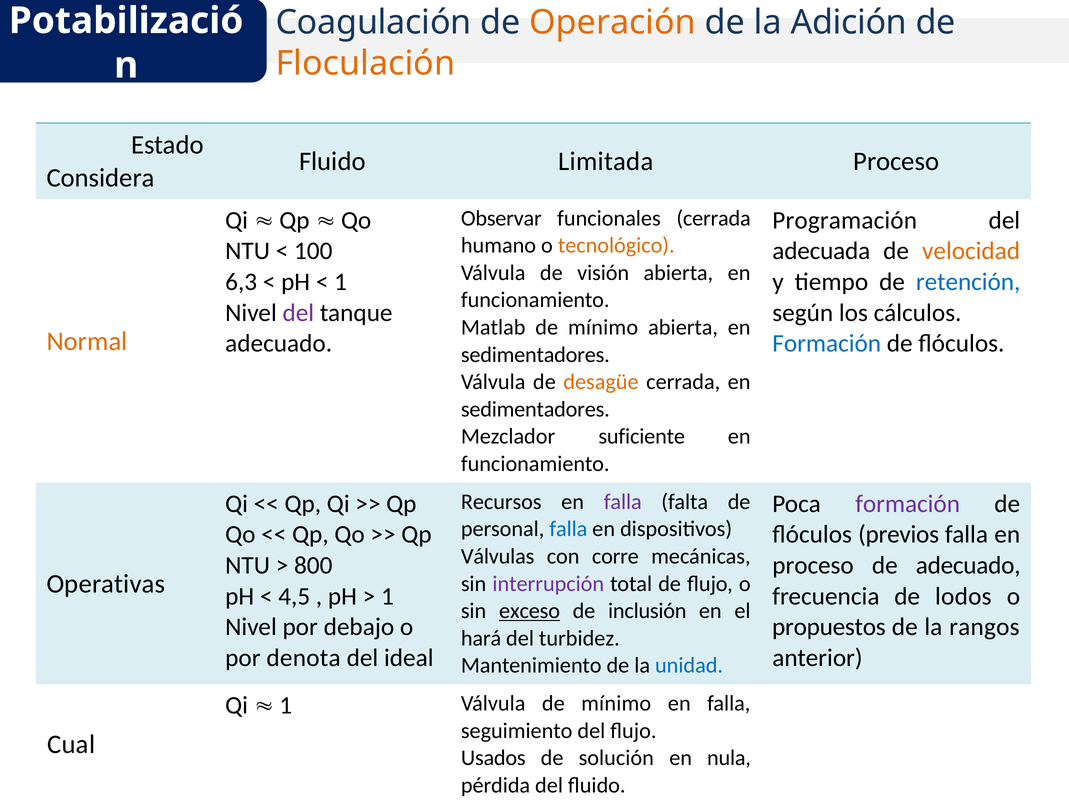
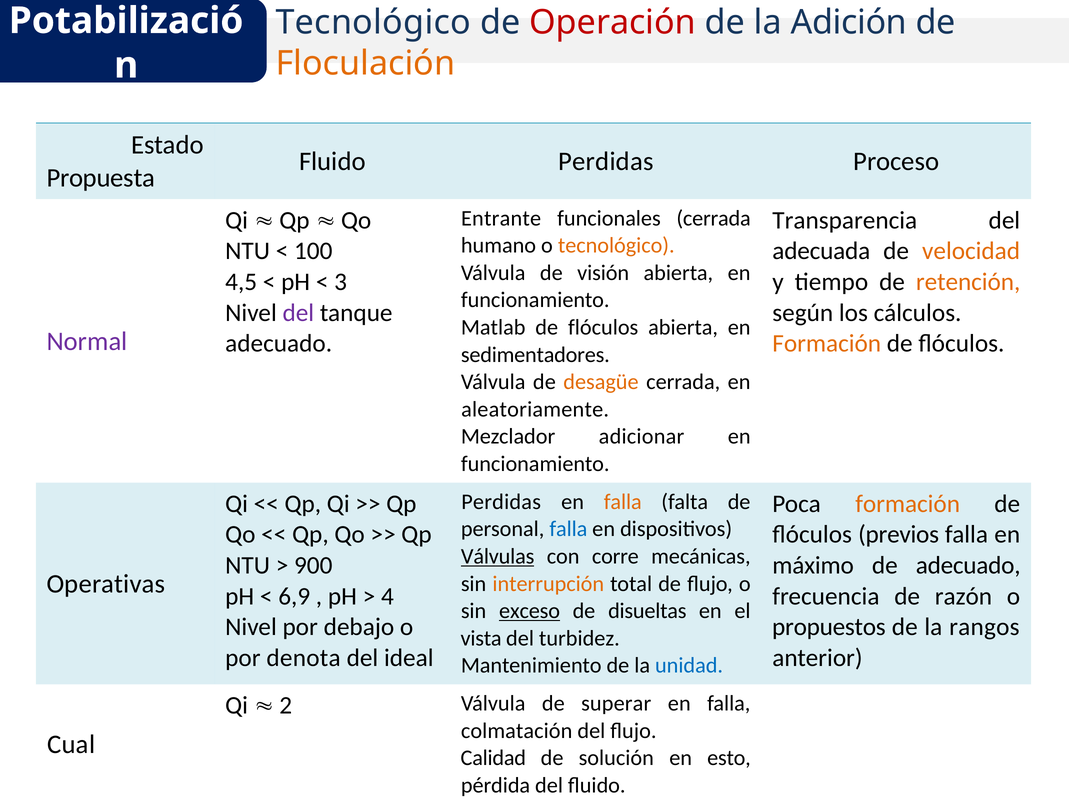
Coagulación: Coagulación -> Tecnológico (373, 22)
Operación colour: orange -> red (613, 22)
Fluido Limitada: Limitada -> Perdidas (606, 161)
Considera: Considera -> Propuesta (101, 178)
Observar: Observar -> Entrante (501, 218)
Programación: Programación -> Transparencia (845, 220)
6,3: 6,3 -> 4,5 (241, 282)
1: 1 -> 3 (341, 282)
retención colour: blue -> orange (968, 282)
mínimo: mínimo -> flóculos (603, 327)
Normal colour: orange -> purple (87, 341)
Formación colour: blue -> orange (827, 344)
sedimentadores: sedimentadores -> aleatoriamente (535, 409)
suficiente: suficiente -> adicionar (642, 436)
Recursos: Recursos -> Perdidas (501, 502)
falla colour: purple -> orange (623, 502)
formación colour: purple -> orange (908, 504)
Válvulas underline: none -> present (498, 556)
800: 800 -> 900 (313, 565)
proceso: proceso -> máximo (813, 565)
interrupción colour: purple -> orange (548, 584)
4,5: 4,5 -> 6,9 (294, 596)
1: 1 -> 4 (387, 596)
lodos: lodos -> razón (963, 596)
inclusión: inclusión -> disueltas (647, 611)
hará: hará -> vista (481, 638)
1: 1 -> 2 (286, 705)
Válvula de mínimo: mínimo -> superar (616, 703)
seguimiento: seguimiento -> colmatación (517, 731)
Usados: Usados -> Calidad (493, 758)
nula: nula -> esto (729, 758)
